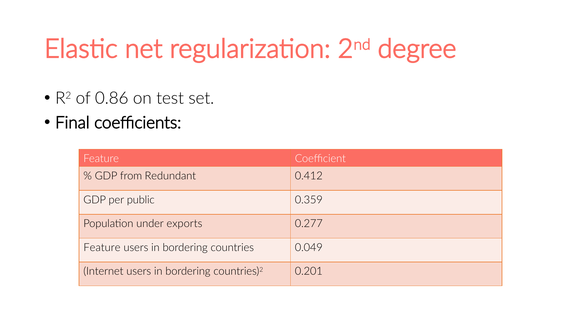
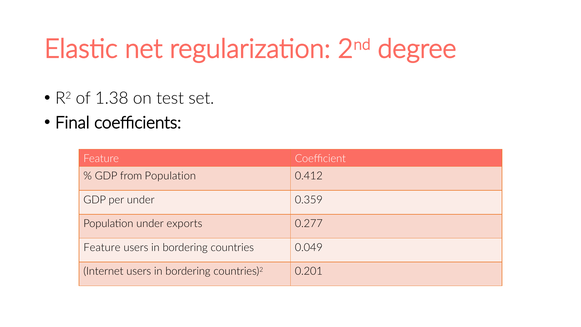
0.86: 0.86 -> 1.38 (112, 98)
from Redundant: Redundant -> Population (170, 176)
per public: public -> under (141, 200)
